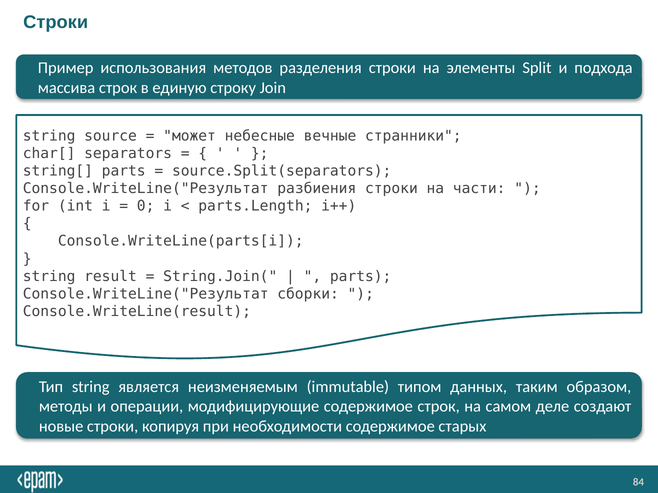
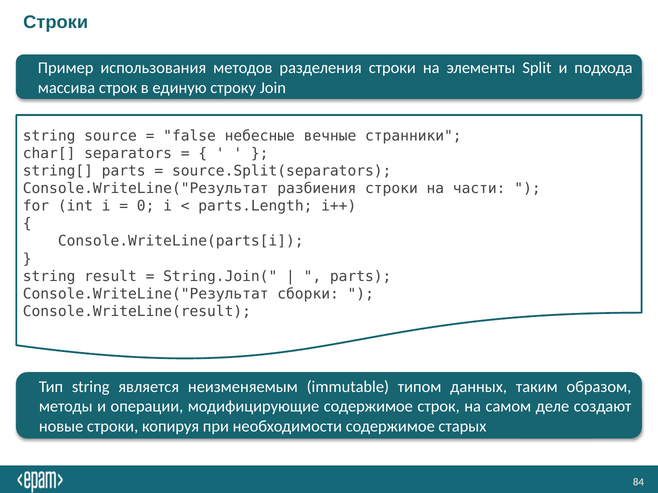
может: может -> false (190, 136)
